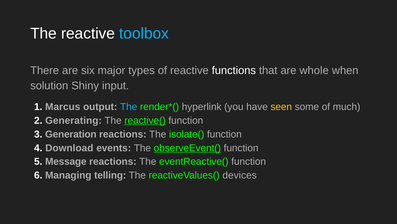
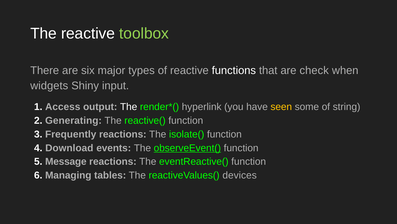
toolbox colour: light blue -> light green (144, 33)
whole: whole -> check (314, 70)
solution: solution -> widgets (49, 86)
Marcus: Marcus -> Access (63, 106)
The colour: light blue -> white (129, 106)
much: much -> string (347, 106)
reactive( underline: present -> none (145, 120)
Generation: Generation -> Frequently (71, 134)
telling: telling -> tables (110, 175)
